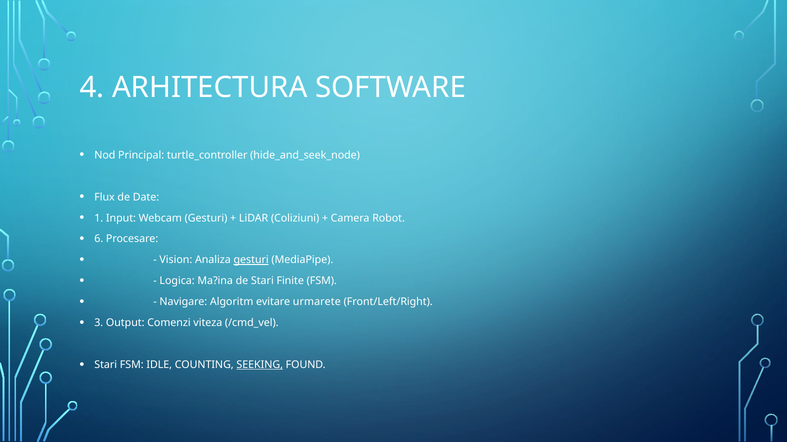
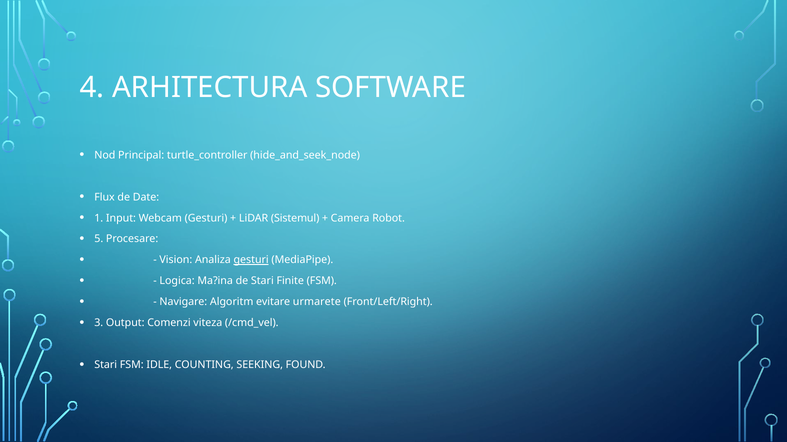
Coliziuni: Coliziuni -> Sistemul (295, 218)
6: 6 -> 5 (99, 239)
SEEKING underline: present -> none (260, 365)
